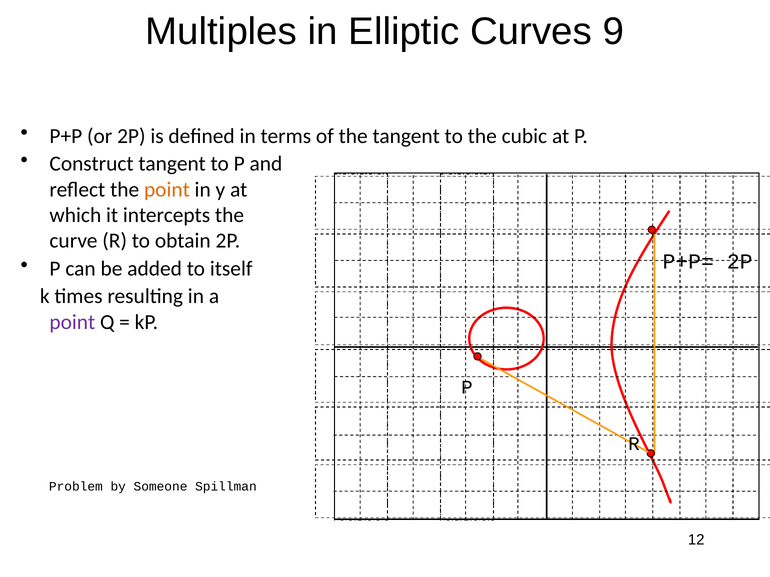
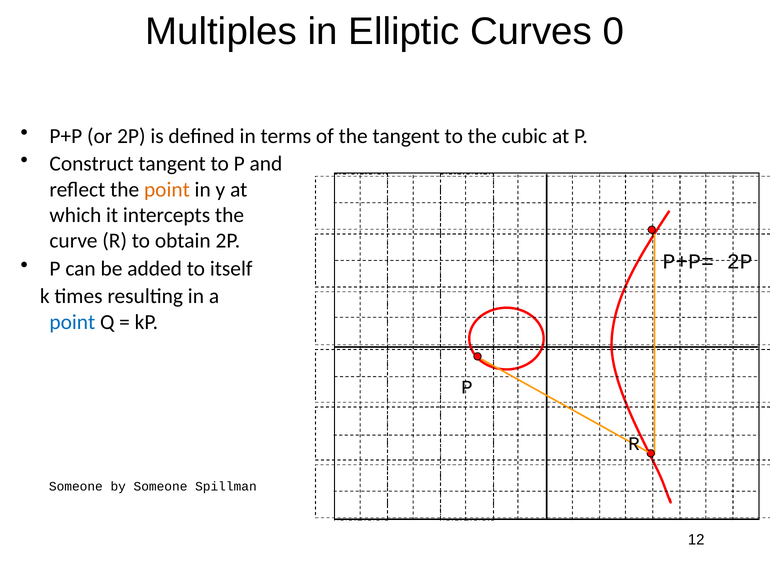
9: 9 -> 0 (613, 32)
point colour: purple -> blue (72, 322)
Problem: Problem -> Someone (76, 487)
